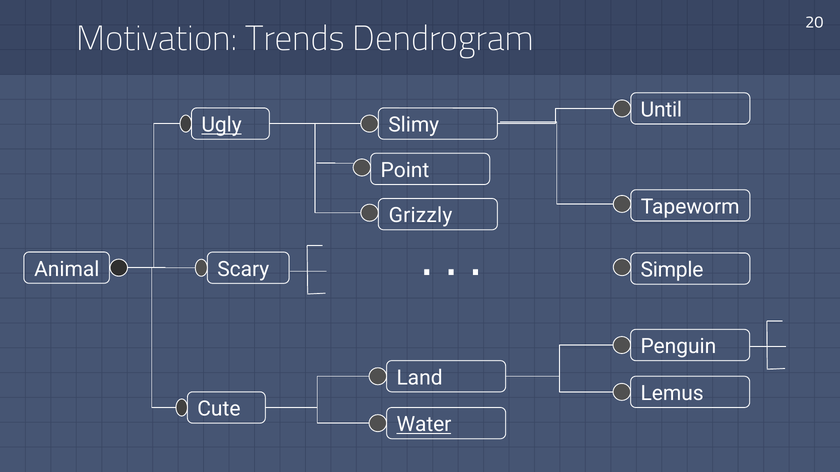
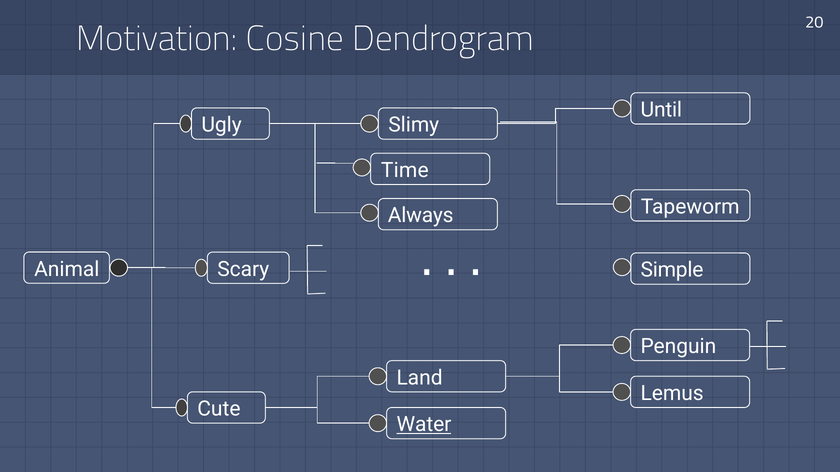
Trends: Trends -> Cosine (295, 39)
Ugly underline: present -> none (222, 125)
Point: Point -> Time (405, 171)
Grizzly: Grizzly -> Always (421, 216)
